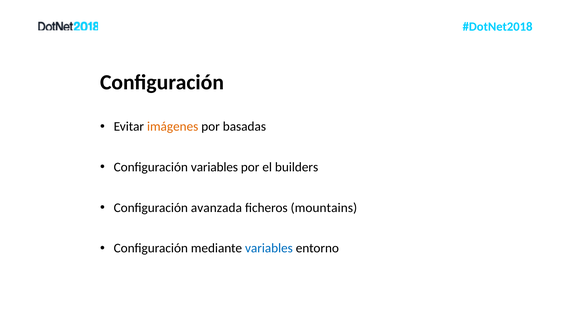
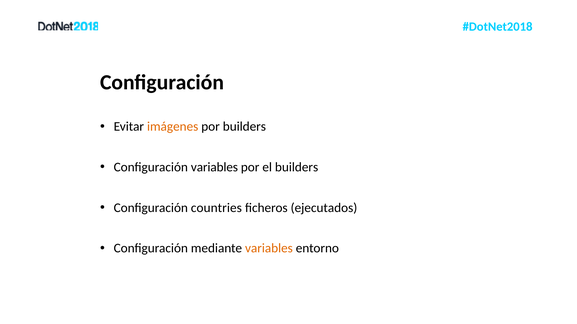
por basadas: basadas -> builders (244, 127)
avanzada: avanzada -> countries (216, 208)
mountains: mountains -> ejecutados (324, 208)
variables colour: blue -> orange (269, 249)
